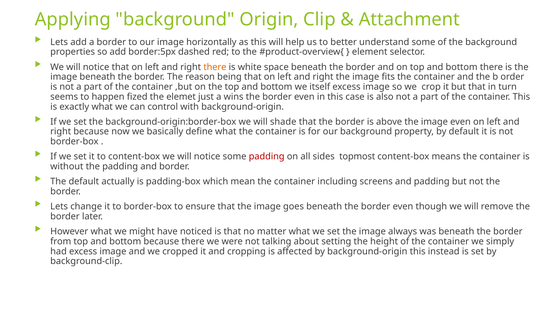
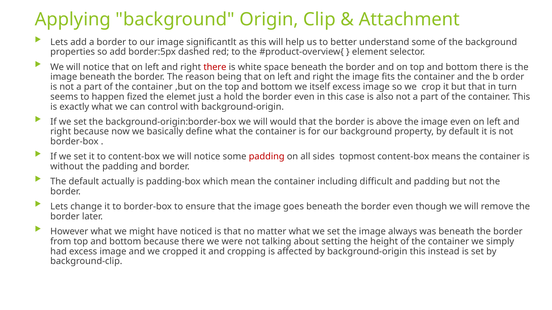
horizontally: horizontally -> significantlt (211, 42)
there colour: orange -> red (215, 67)
wins: wins -> hold (234, 97)
shade: shade -> would (283, 122)
screens: screens -> difficult (376, 182)
